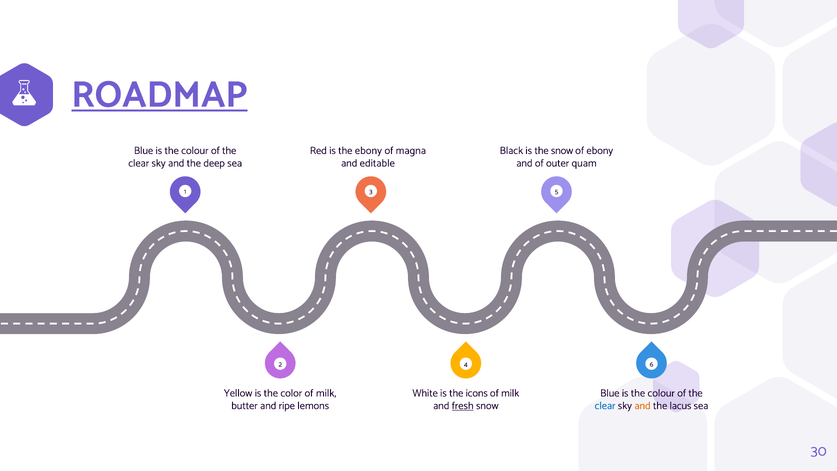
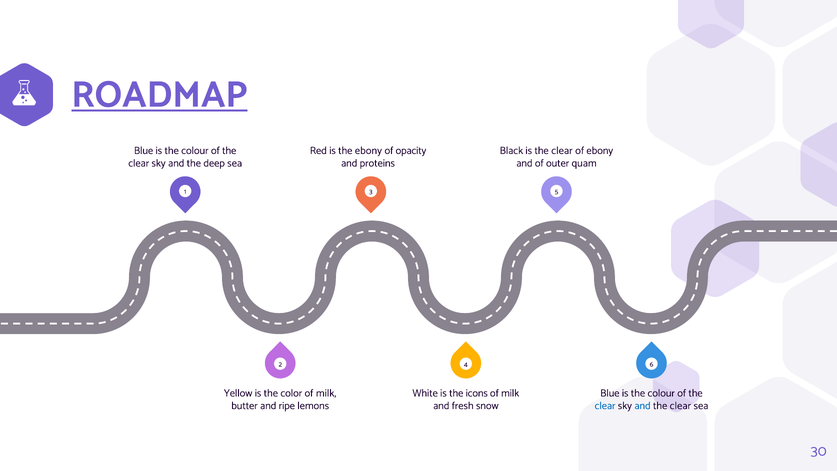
magna: magna -> opacity (411, 150)
is the snow: snow -> clear (562, 150)
editable: editable -> proteins (377, 163)
fresh underline: present -> none (463, 405)
and colour: orange -> blue (643, 405)
lacus: lacus -> clear (680, 405)
